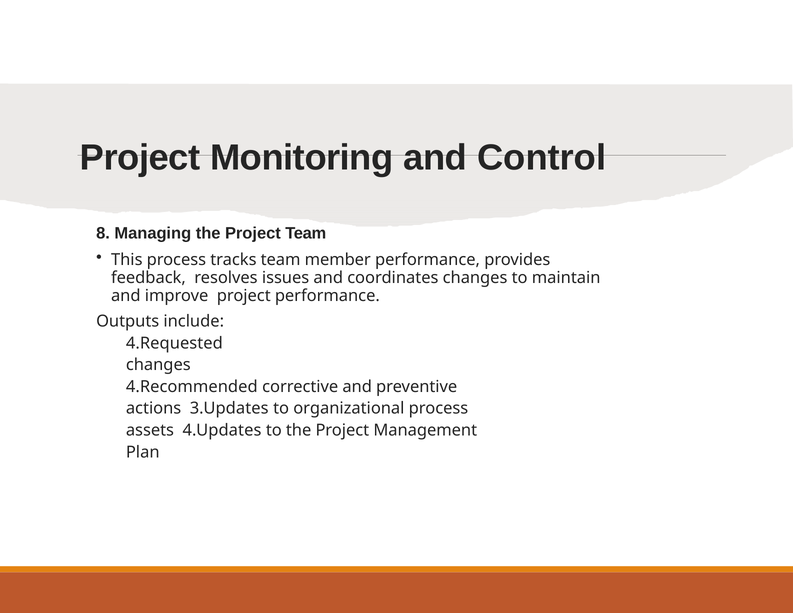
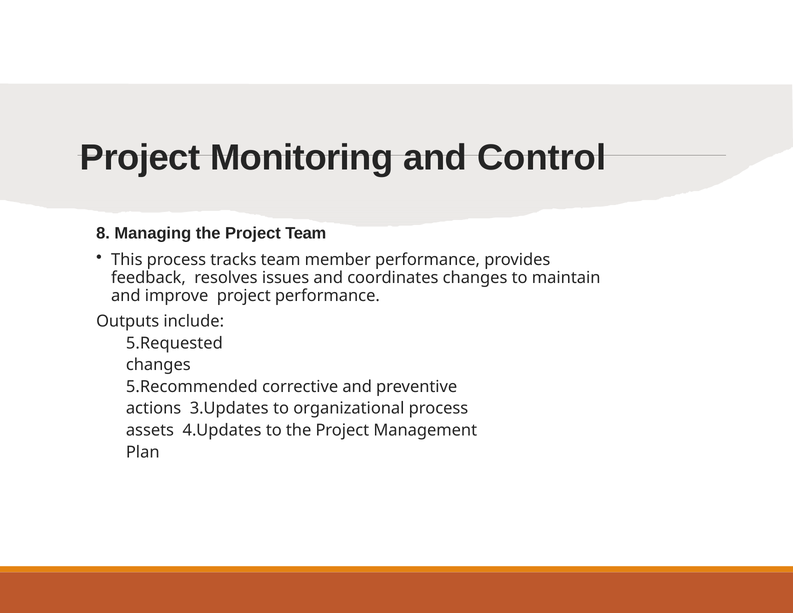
4.Requested: 4.Requested -> 5.Requested (174, 343)
4.Recommended: 4.Recommended -> 5.Recommended (192, 387)
